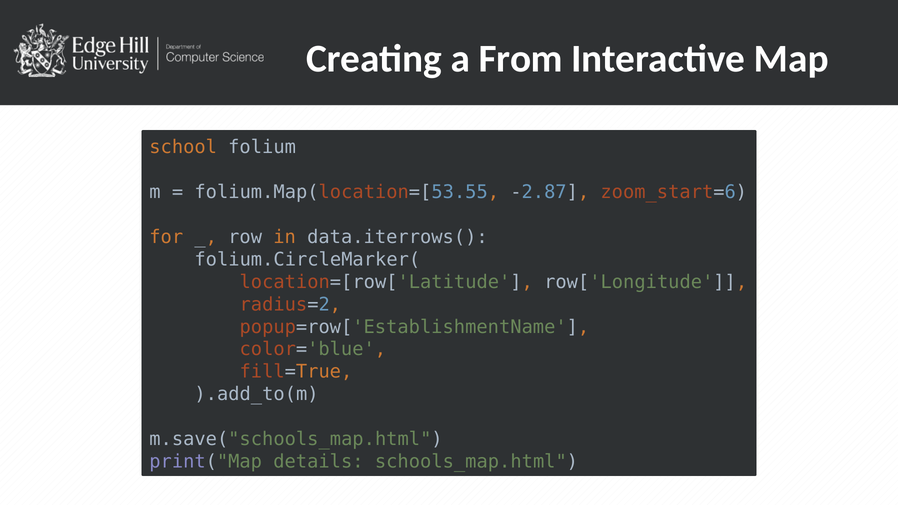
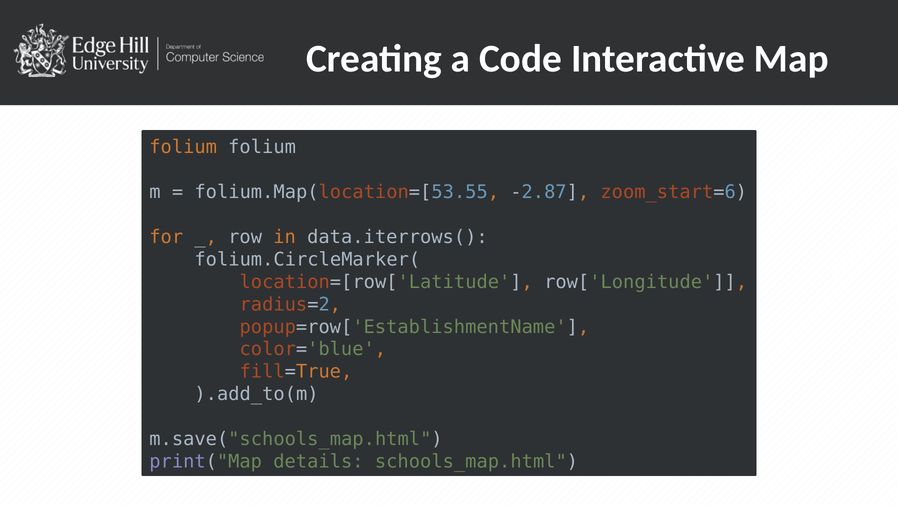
From: From -> Code (521, 59)
school: school -> folium (183, 147)
